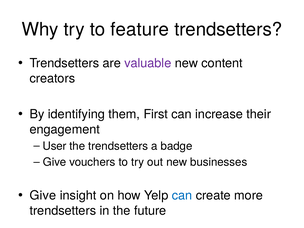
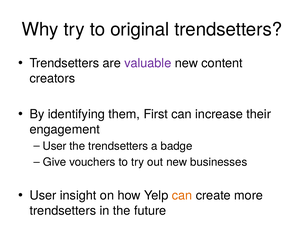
feature: feature -> original (140, 29)
Give: Give -> User (43, 196)
can colour: blue -> orange (182, 196)
